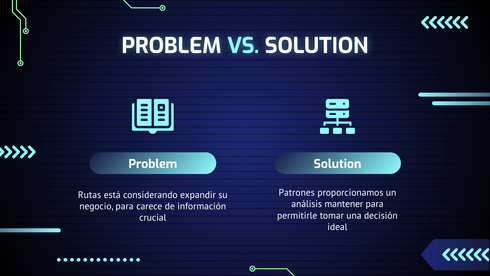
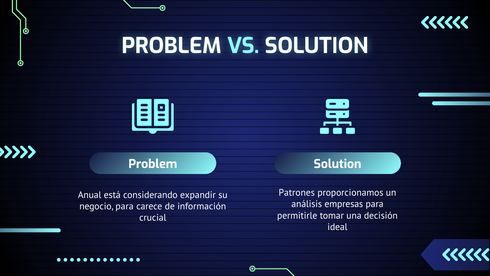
Rutas: Rutas -> Anual (90, 195)
mantener: mantener -> empresas (344, 204)
